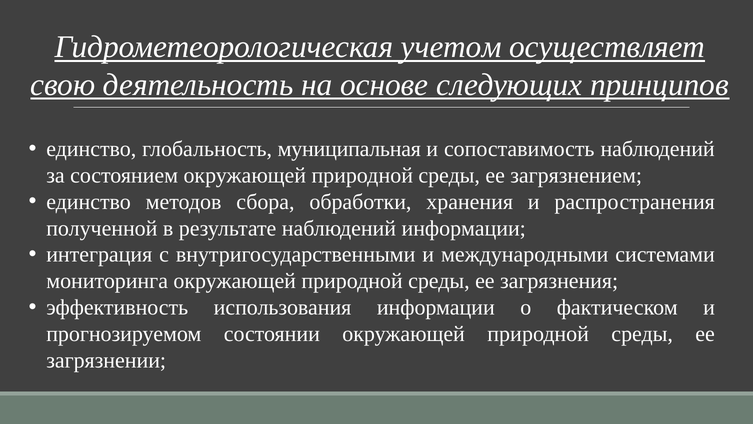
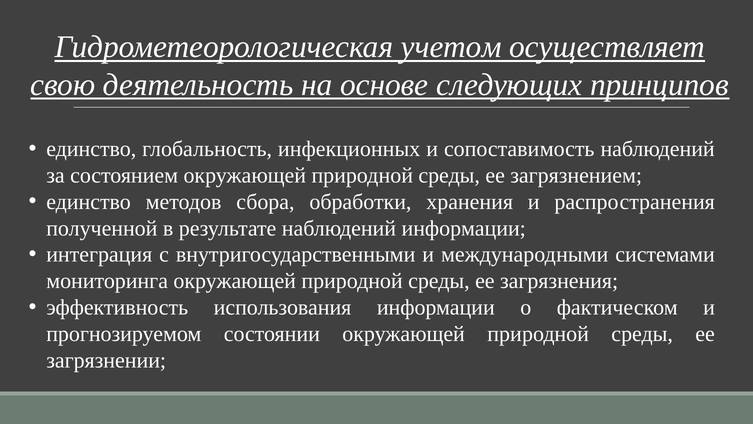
муниципальная: муниципальная -> инфекционных (349, 149)
